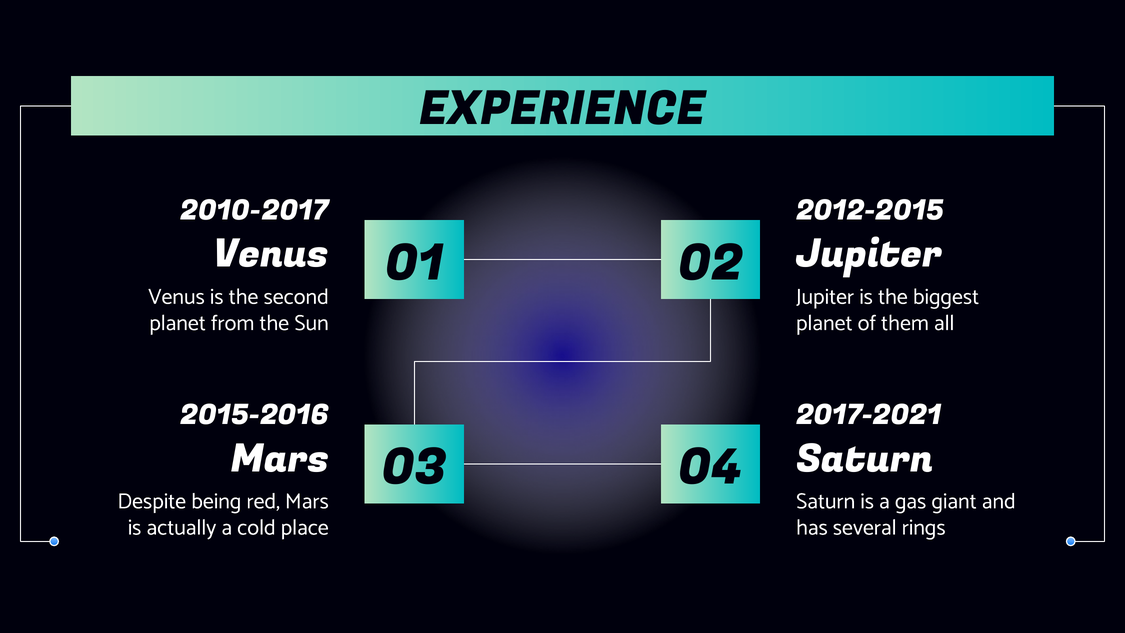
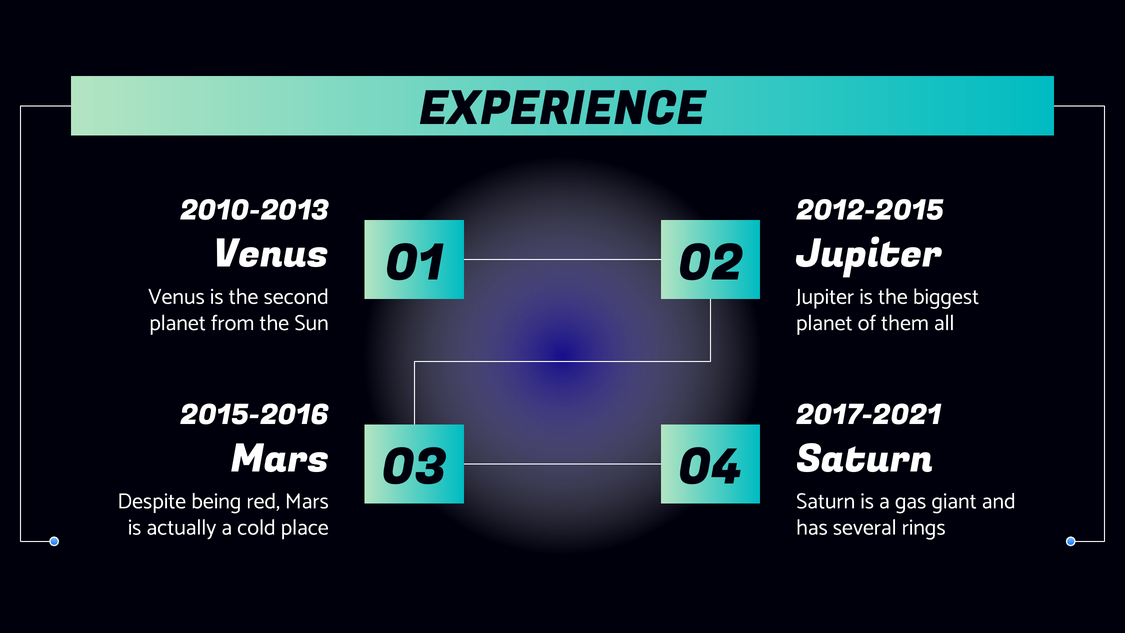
2010-2017: 2010-2017 -> 2010-2013 (255, 210)
